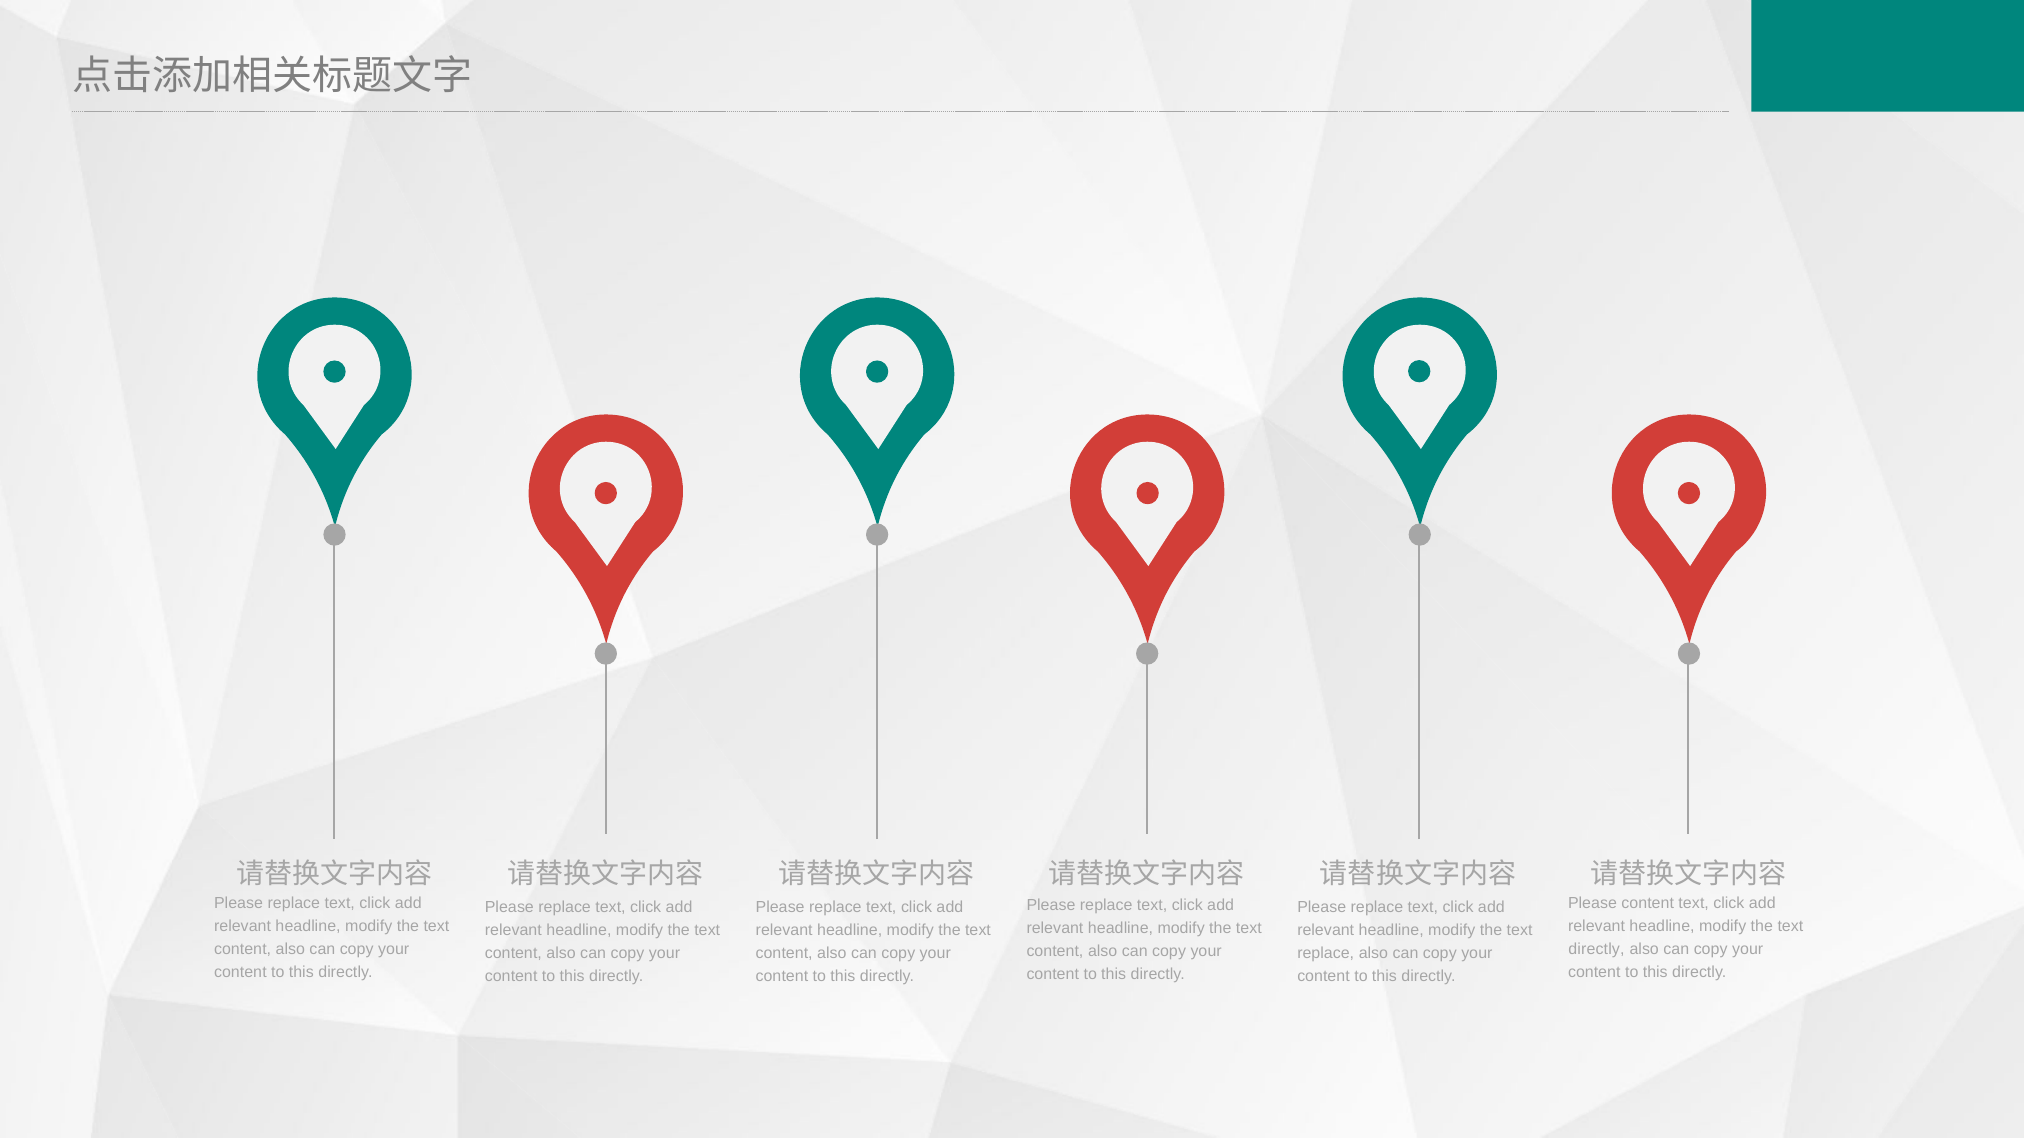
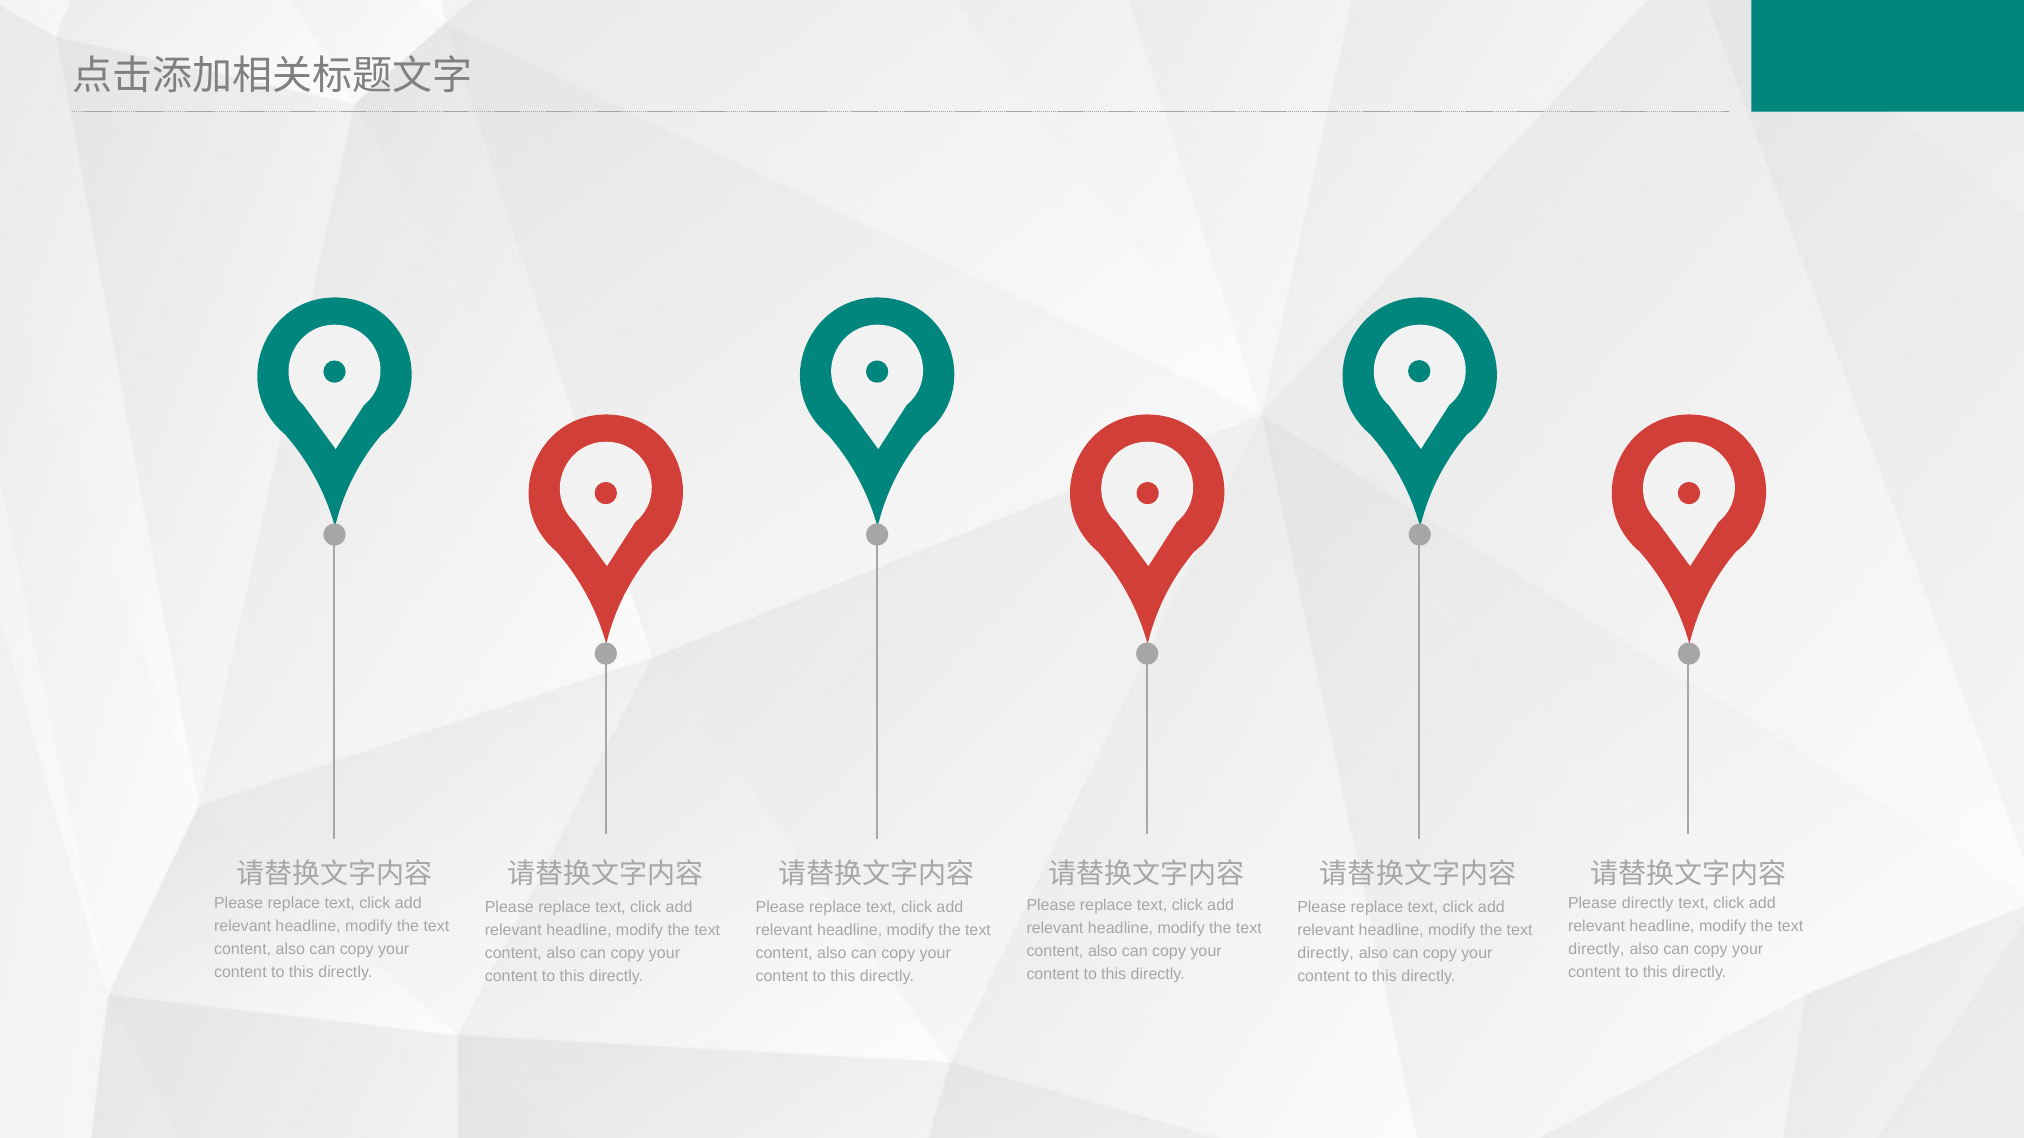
Please content: content -> directly (1648, 903)
replace: replace -> directly (1326, 954)
